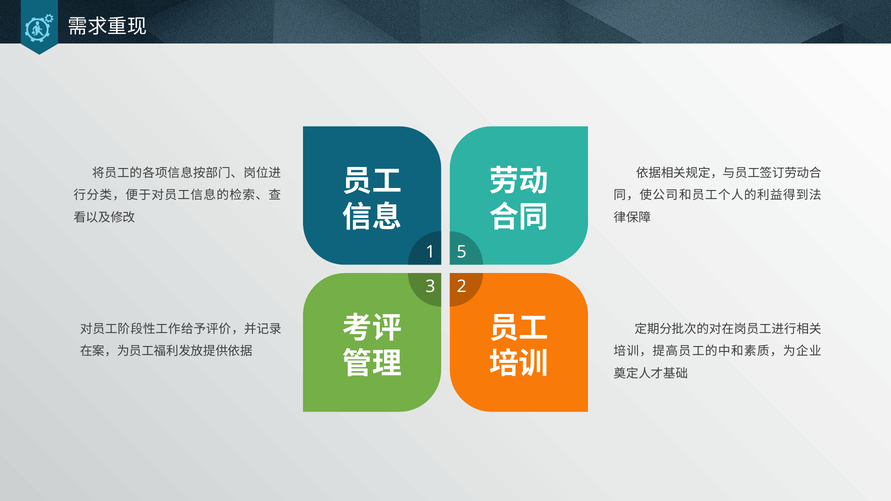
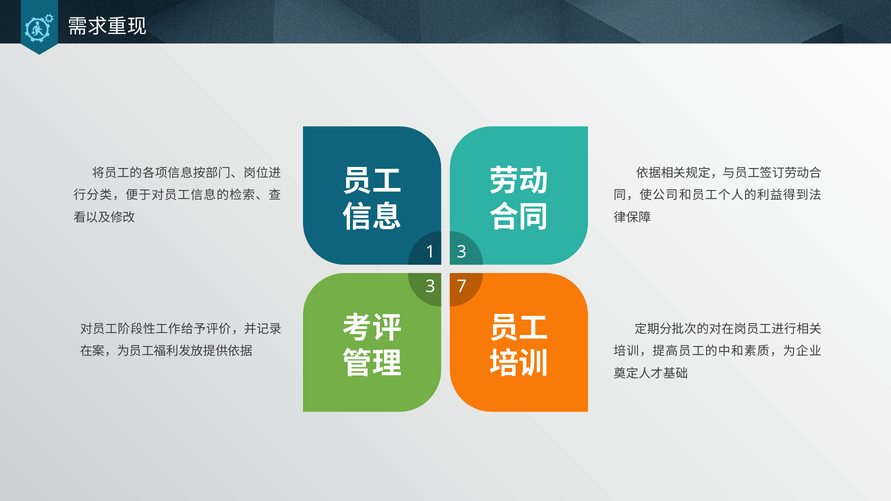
1 5: 5 -> 3 (462, 252)
2: 2 -> 7 (462, 287)
